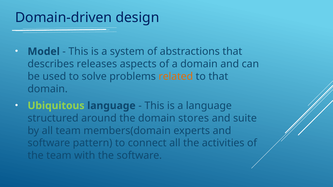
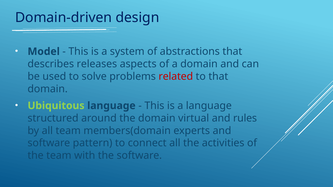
related colour: orange -> red (176, 77)
stores: stores -> virtual (194, 118)
suite: suite -> rules (245, 118)
